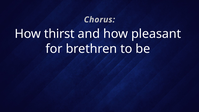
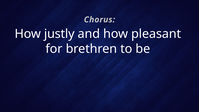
thirst: thirst -> justly (59, 34)
